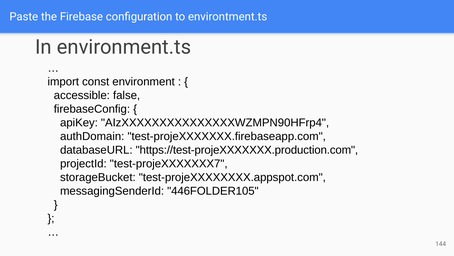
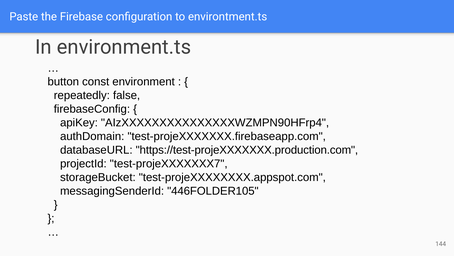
import: import -> button (63, 82)
accessible: accessible -> repeatedly (82, 95)
